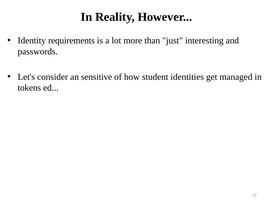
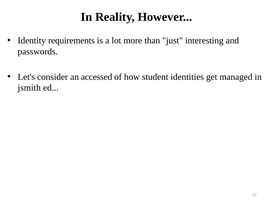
sensitive: sensitive -> accessed (97, 77)
tokens: tokens -> jsmith (29, 88)
